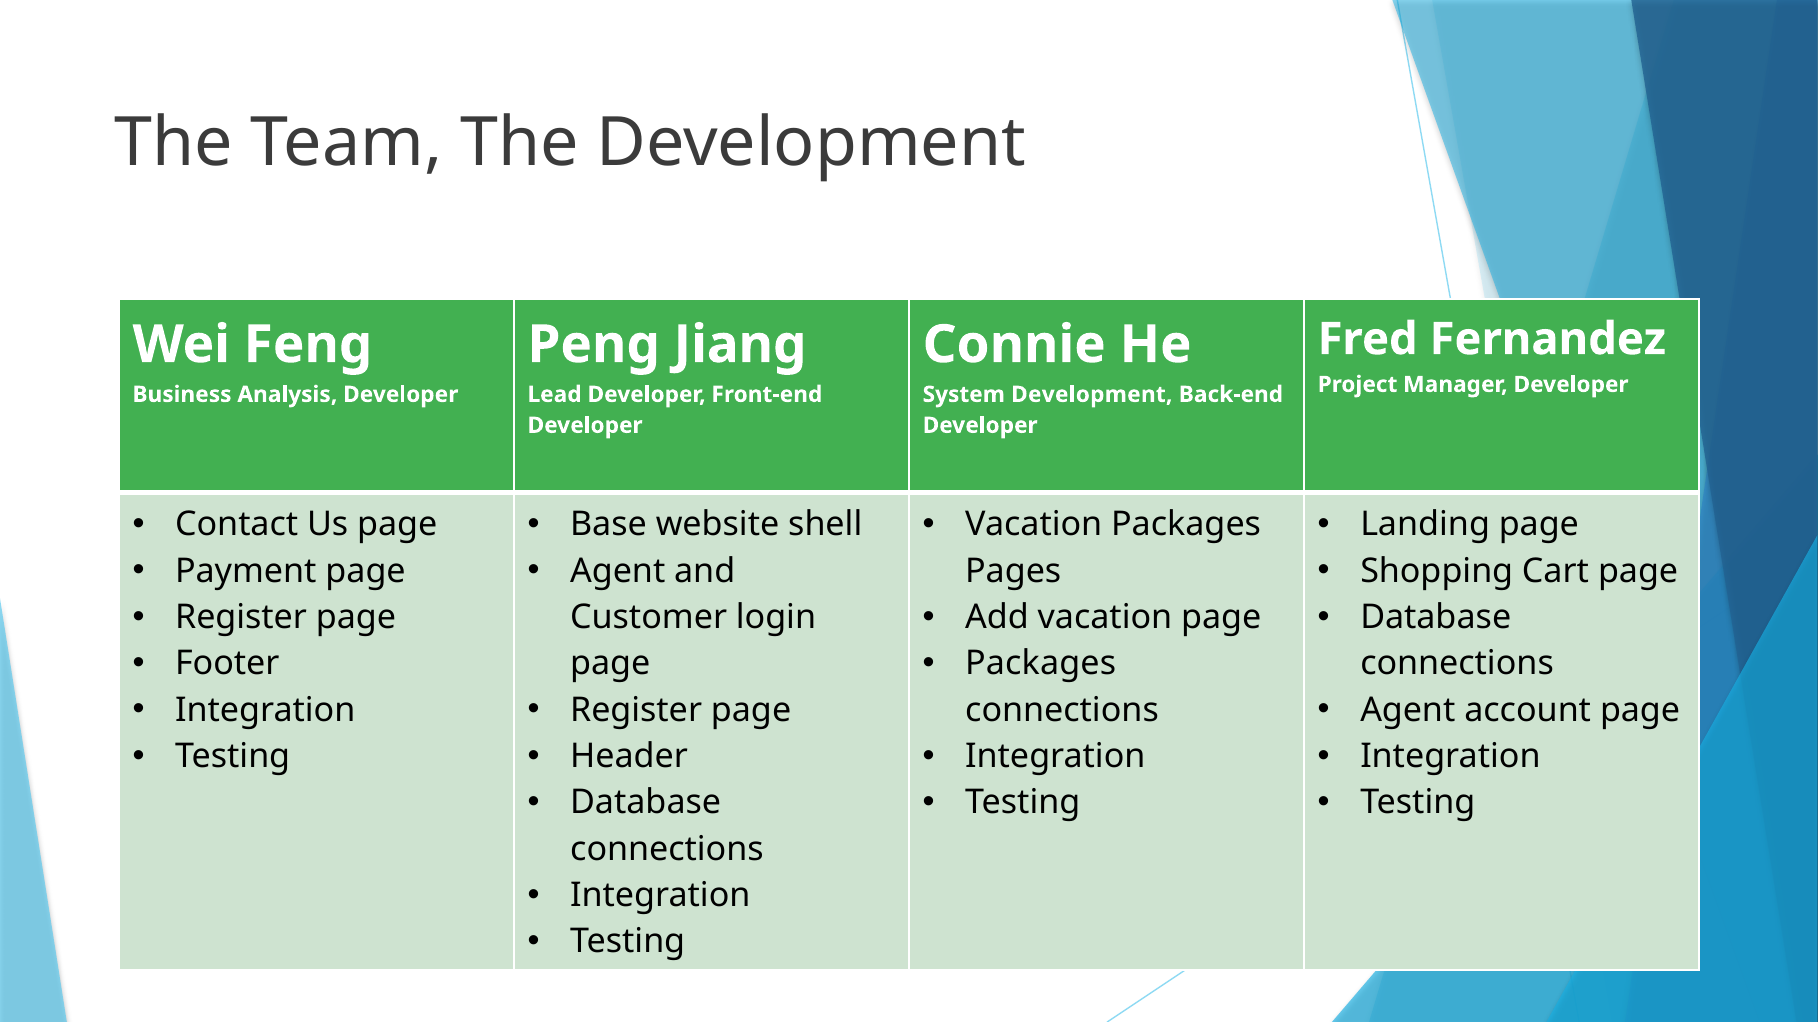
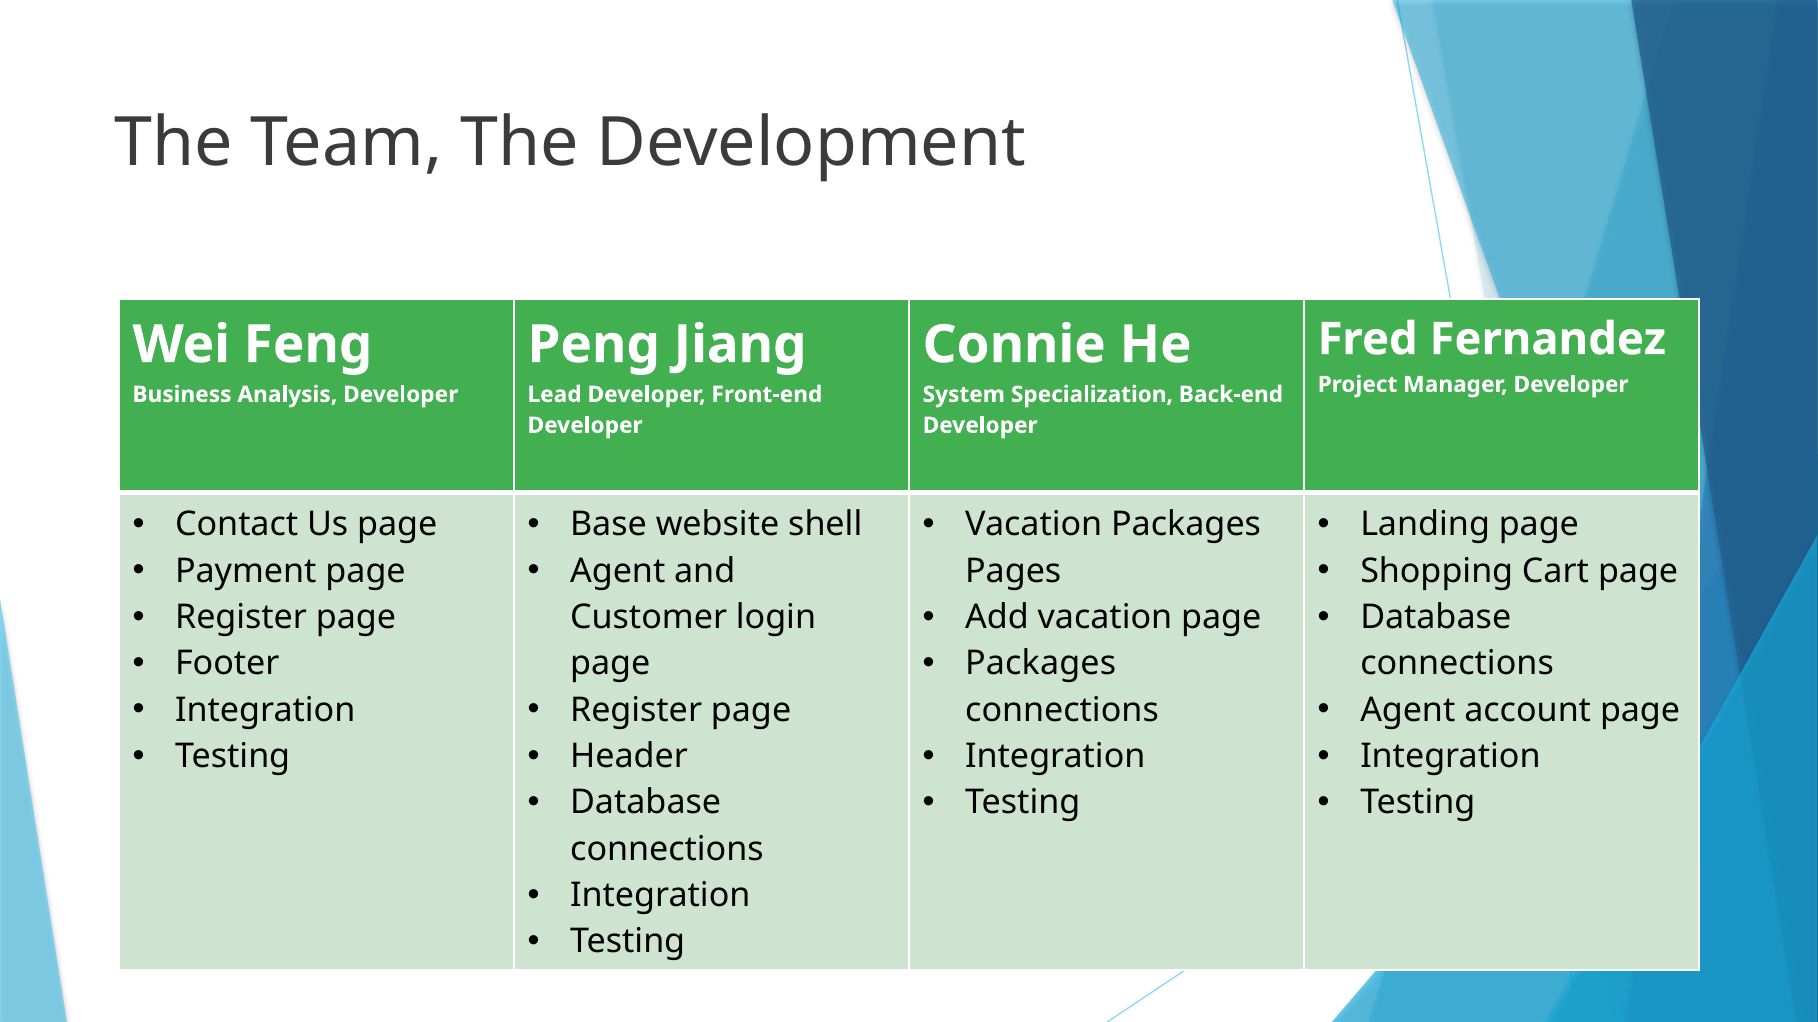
System Development: Development -> Specialization (1092, 395)
